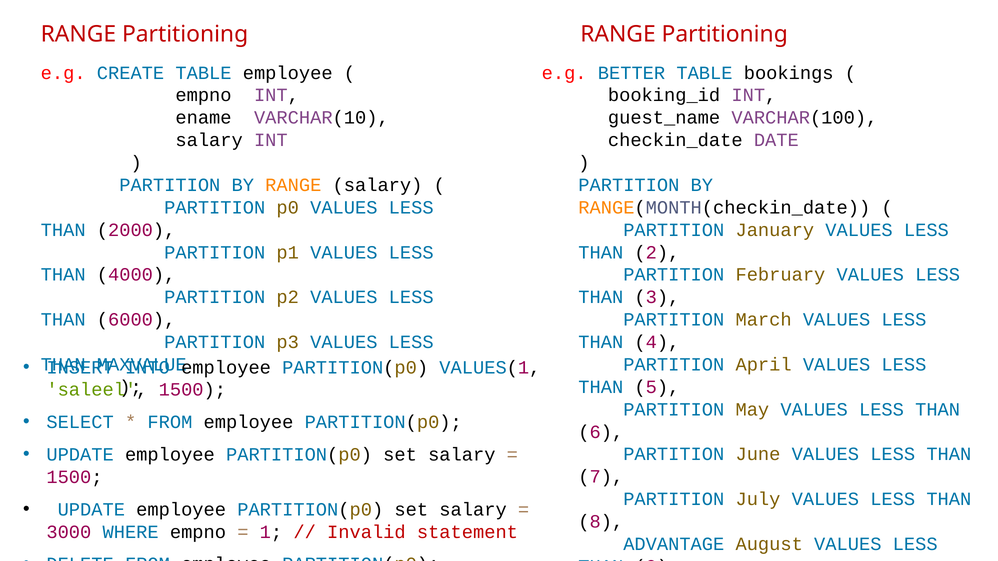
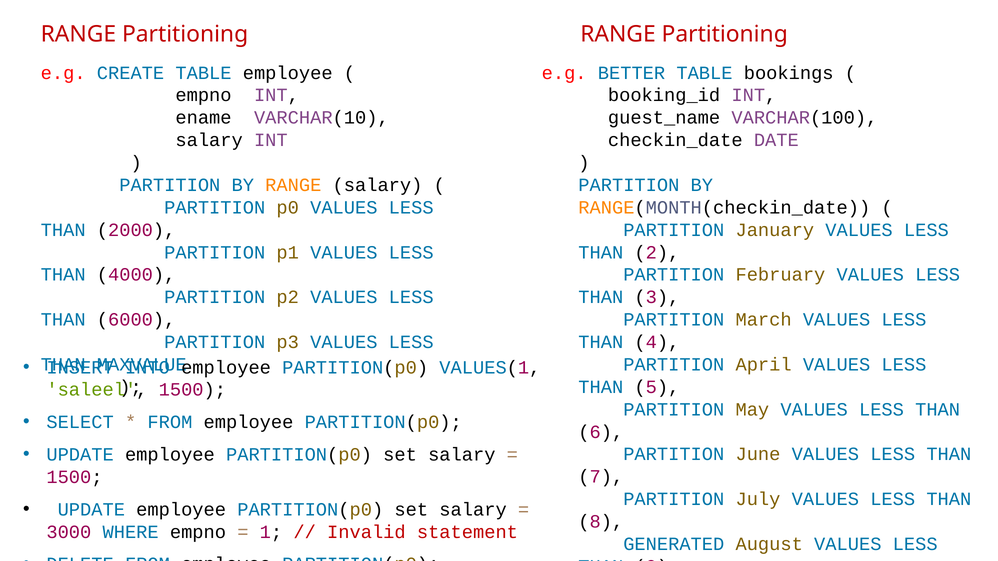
ADVANTAGE: ADVANTAGE -> GENERATED (674, 544)
